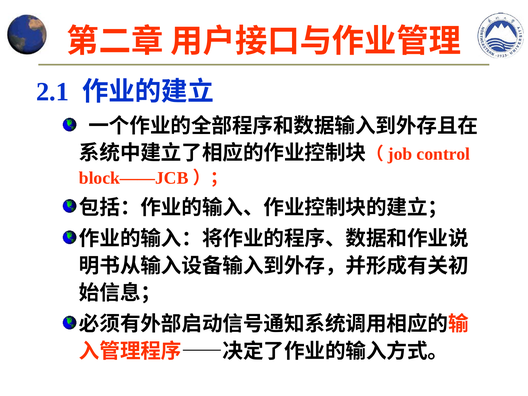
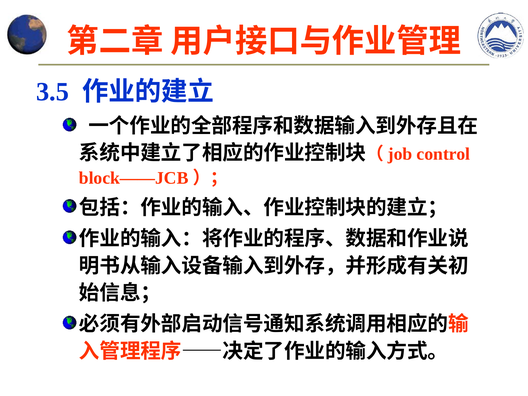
2.1: 2.1 -> 3.5 (53, 92)
